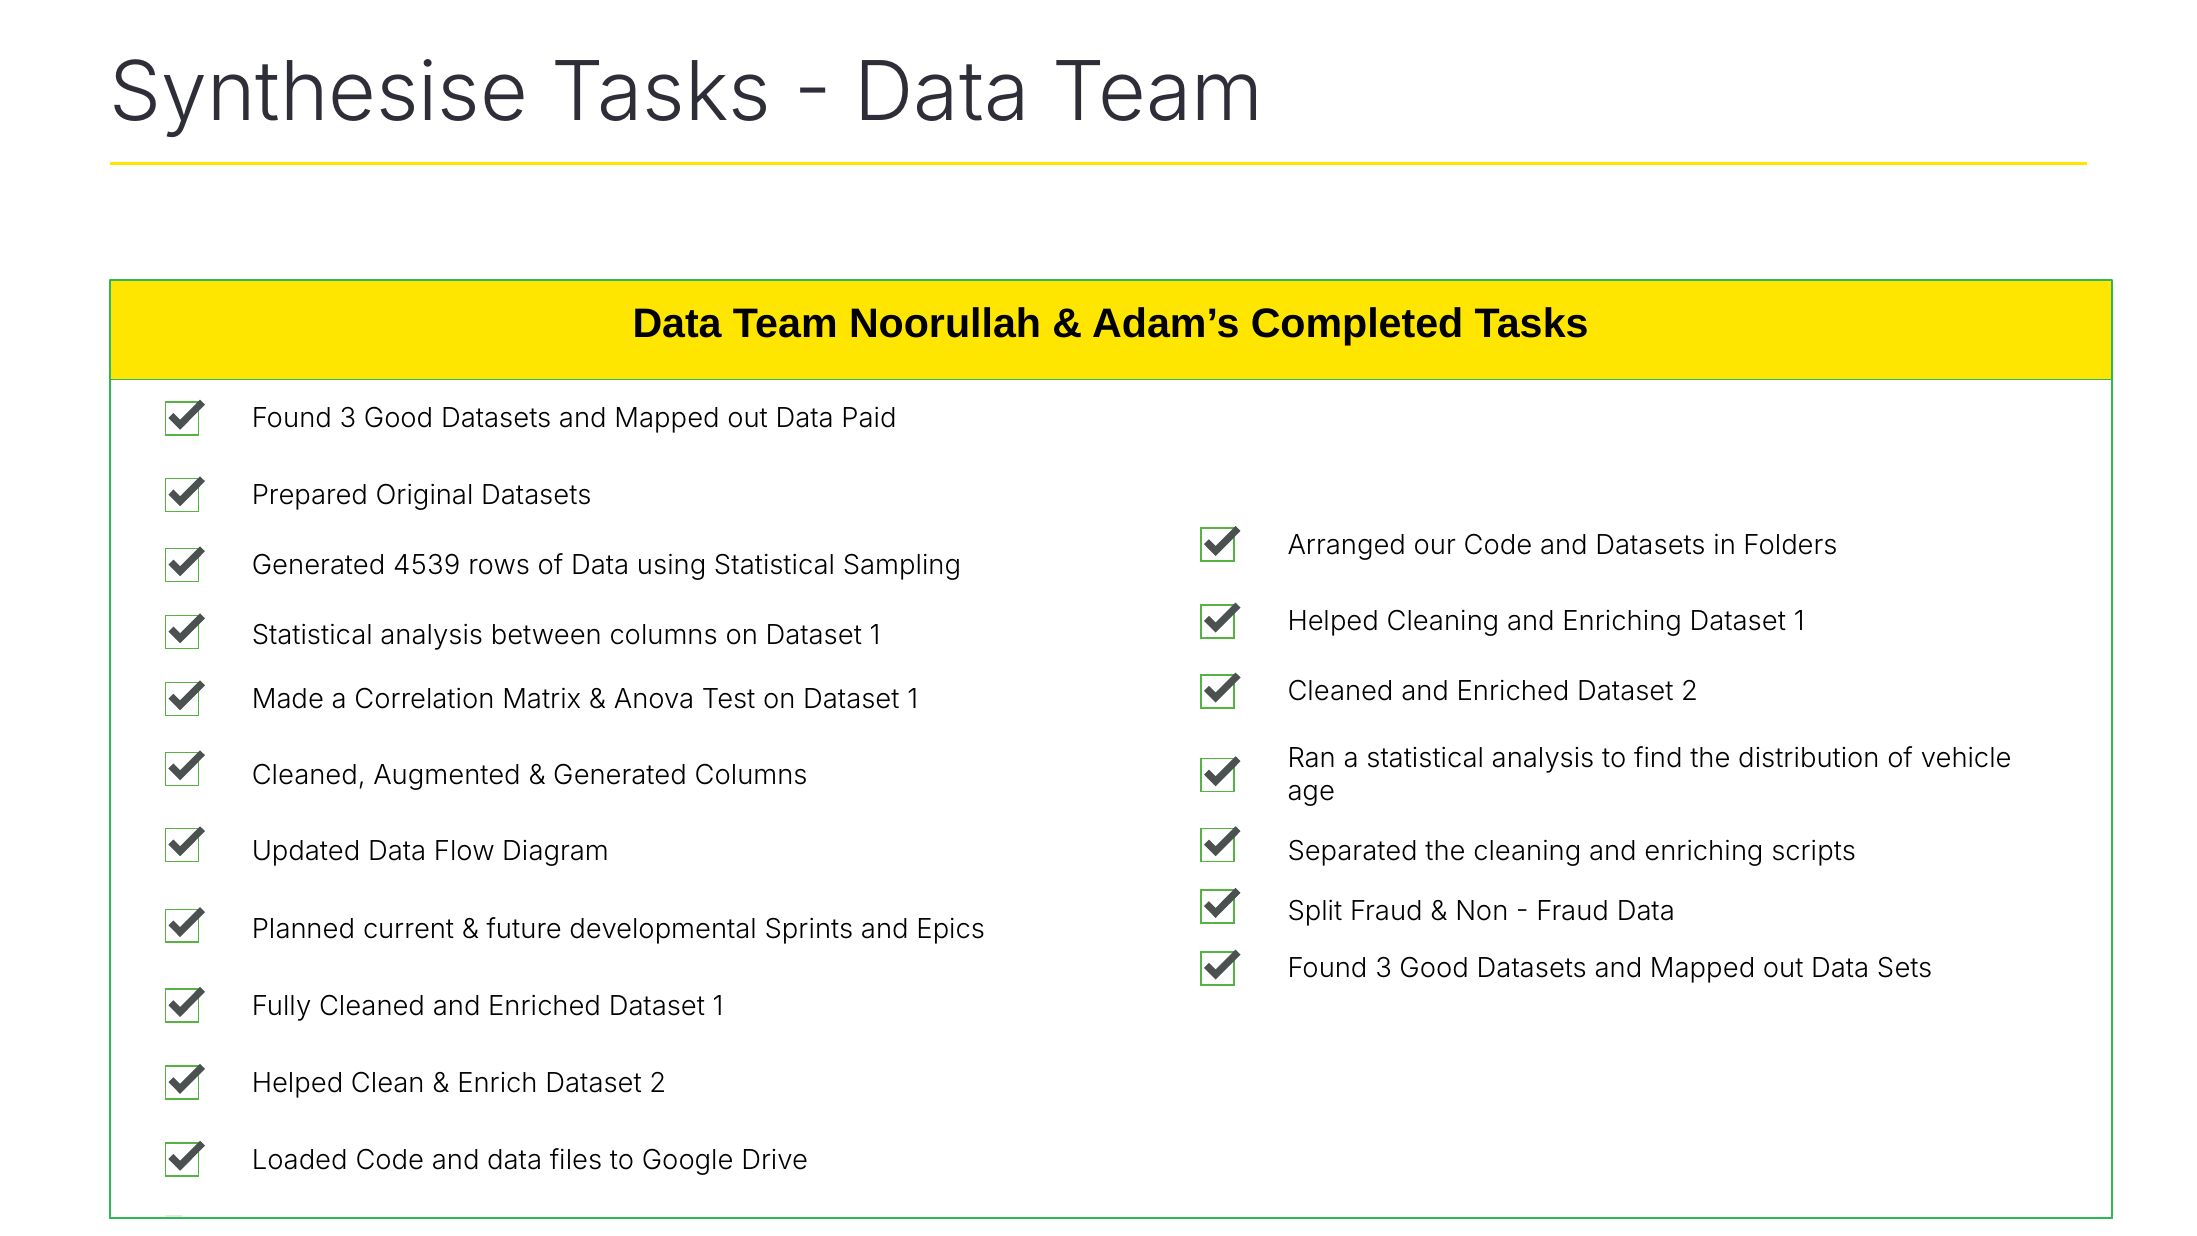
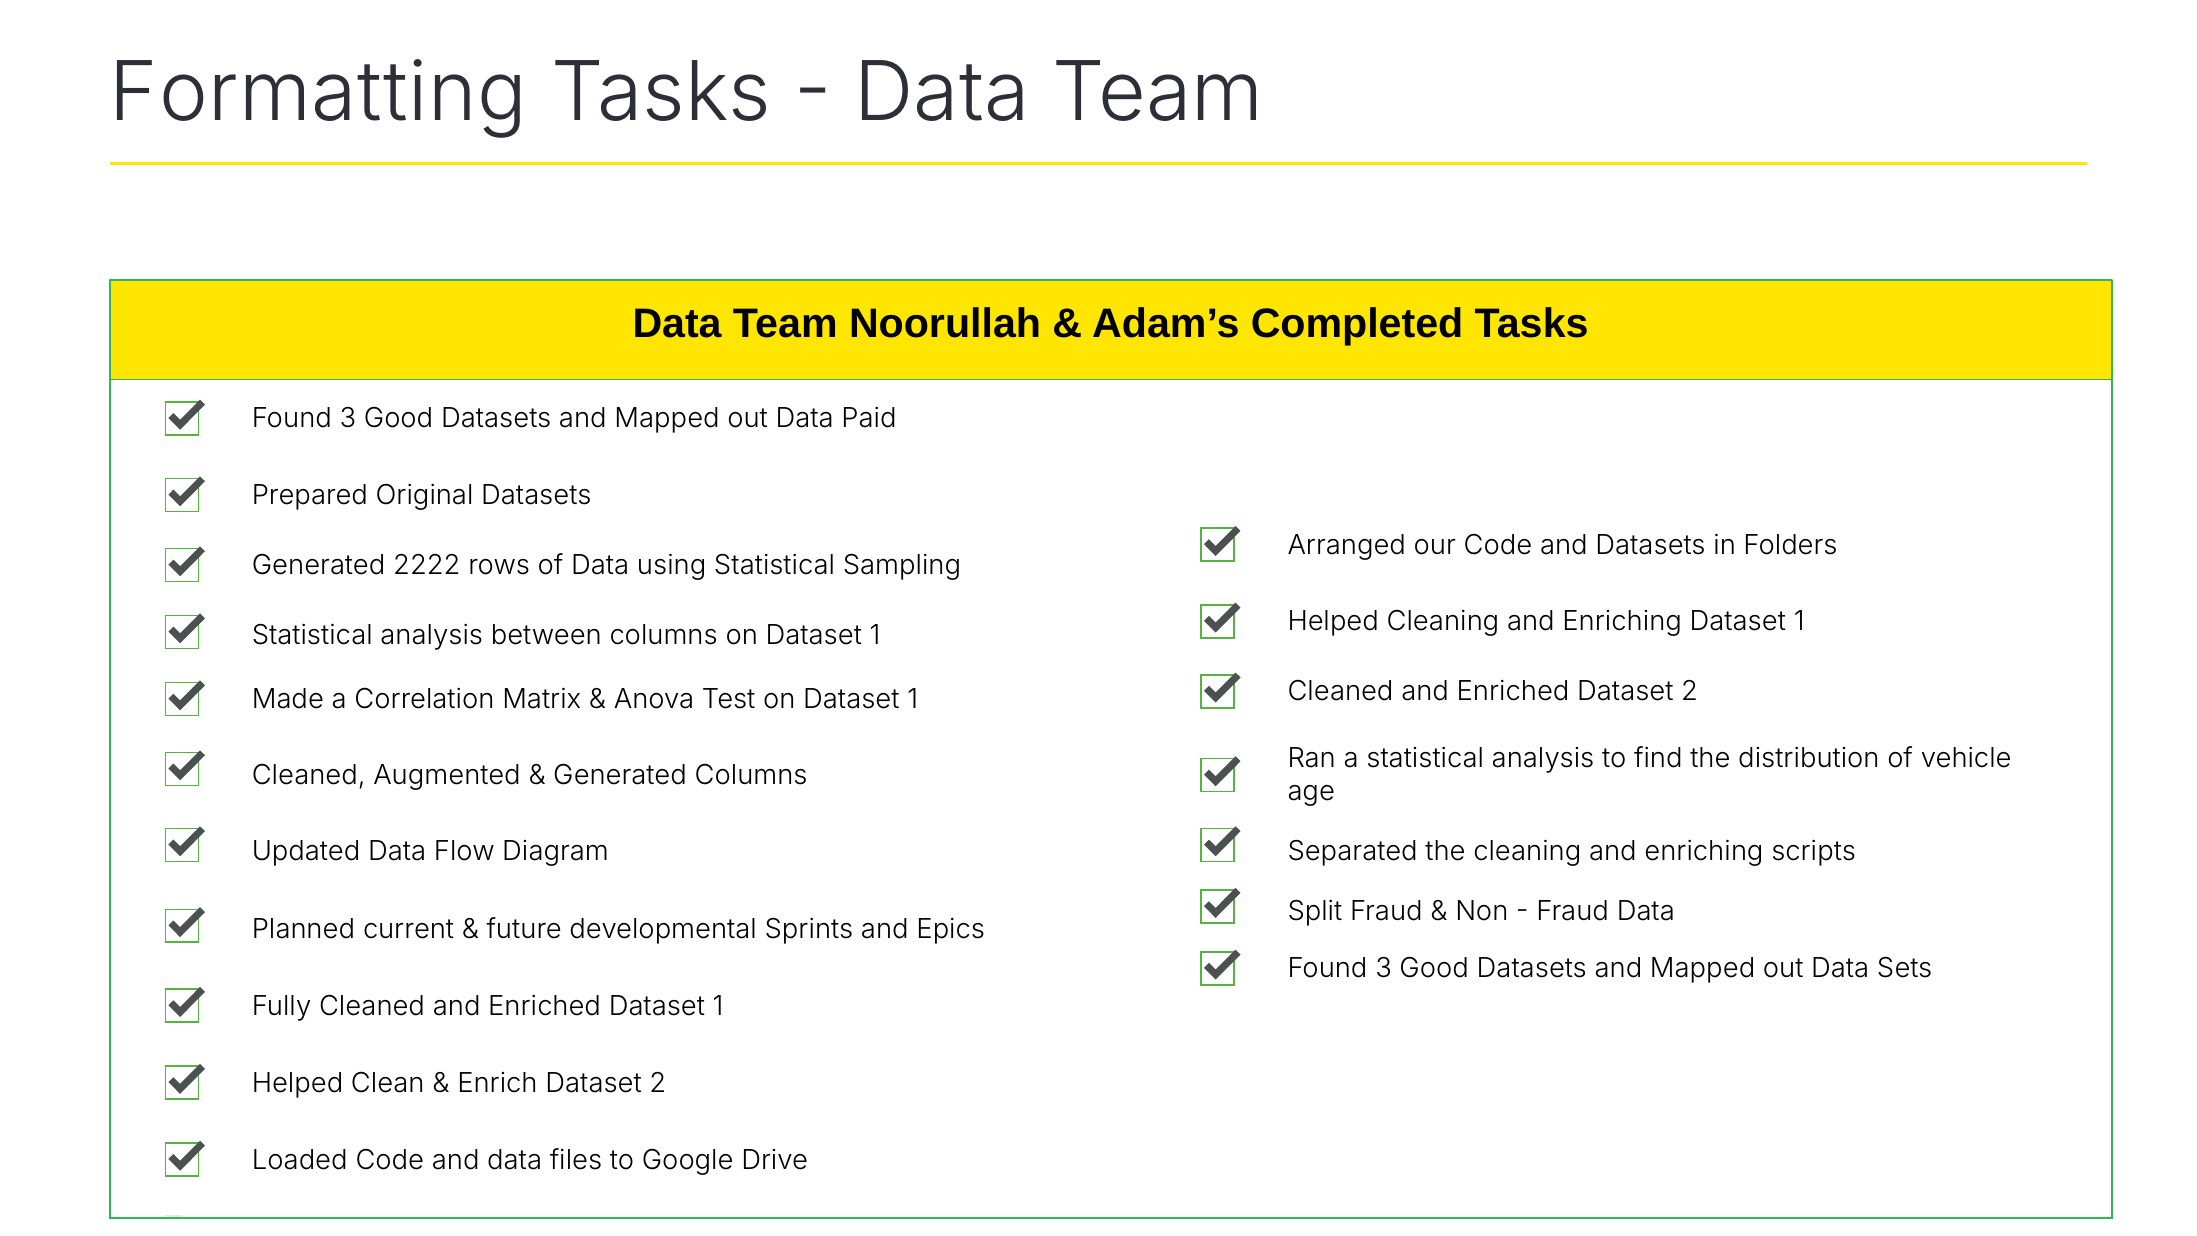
Synthesise: Synthesise -> Formatting (319, 93)
4539: 4539 -> 2222 (427, 565)
